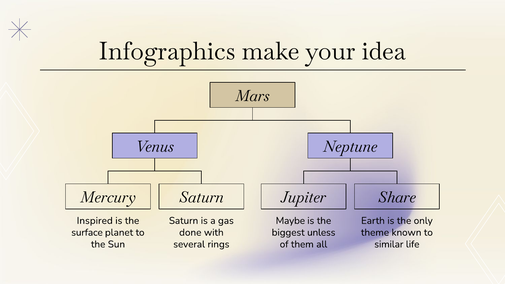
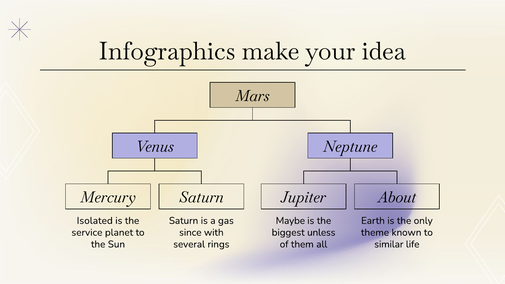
Share: Share -> About (397, 198)
Inspired: Inspired -> Isolated (95, 221)
surface: surface -> service (87, 232)
done: done -> since (190, 232)
